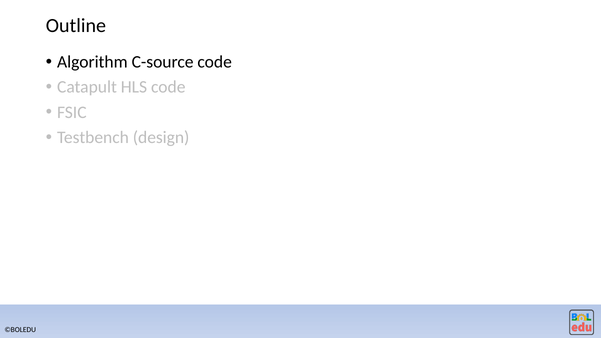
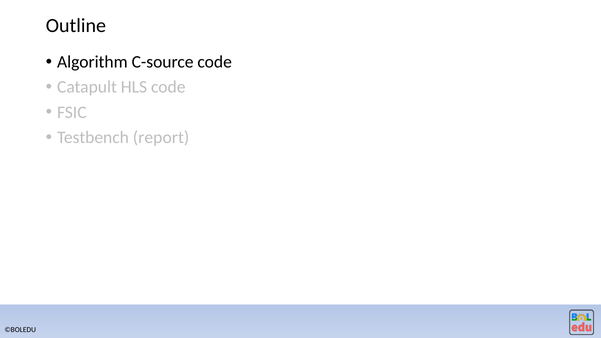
design: design -> report (161, 137)
